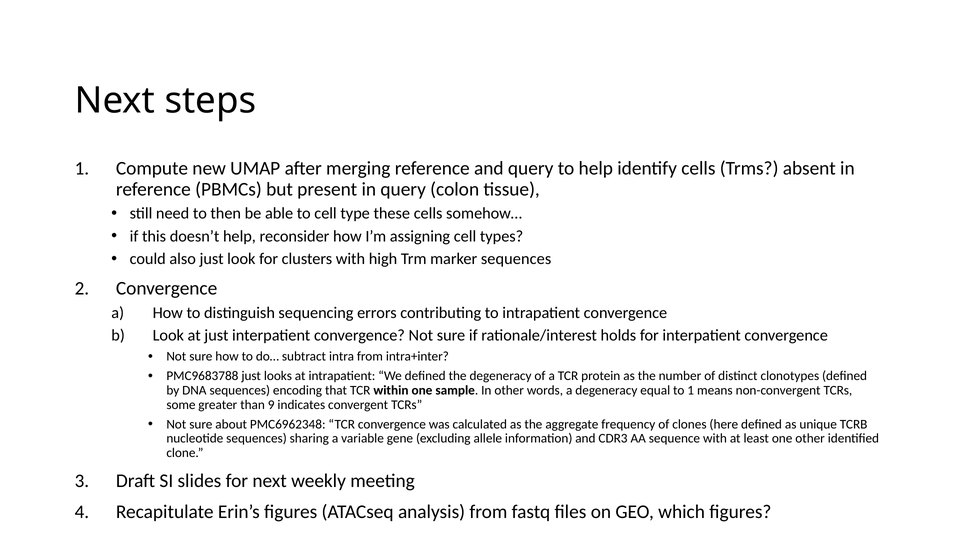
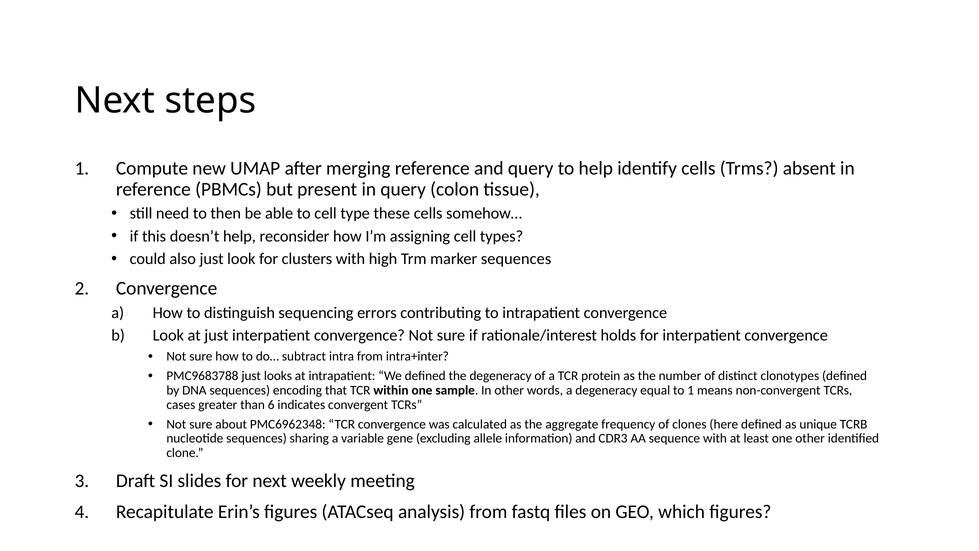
some: some -> cases (181, 405)
9: 9 -> 6 (271, 405)
